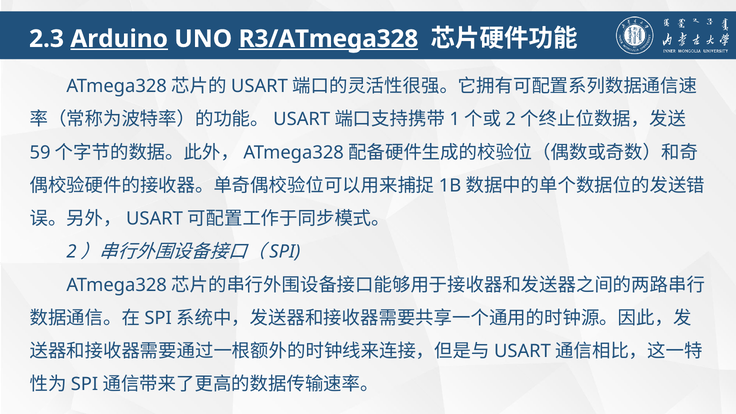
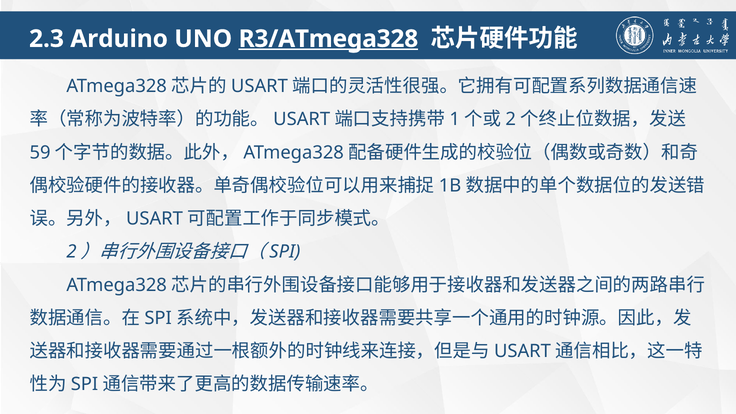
Arduino underline: present -> none (119, 39)
